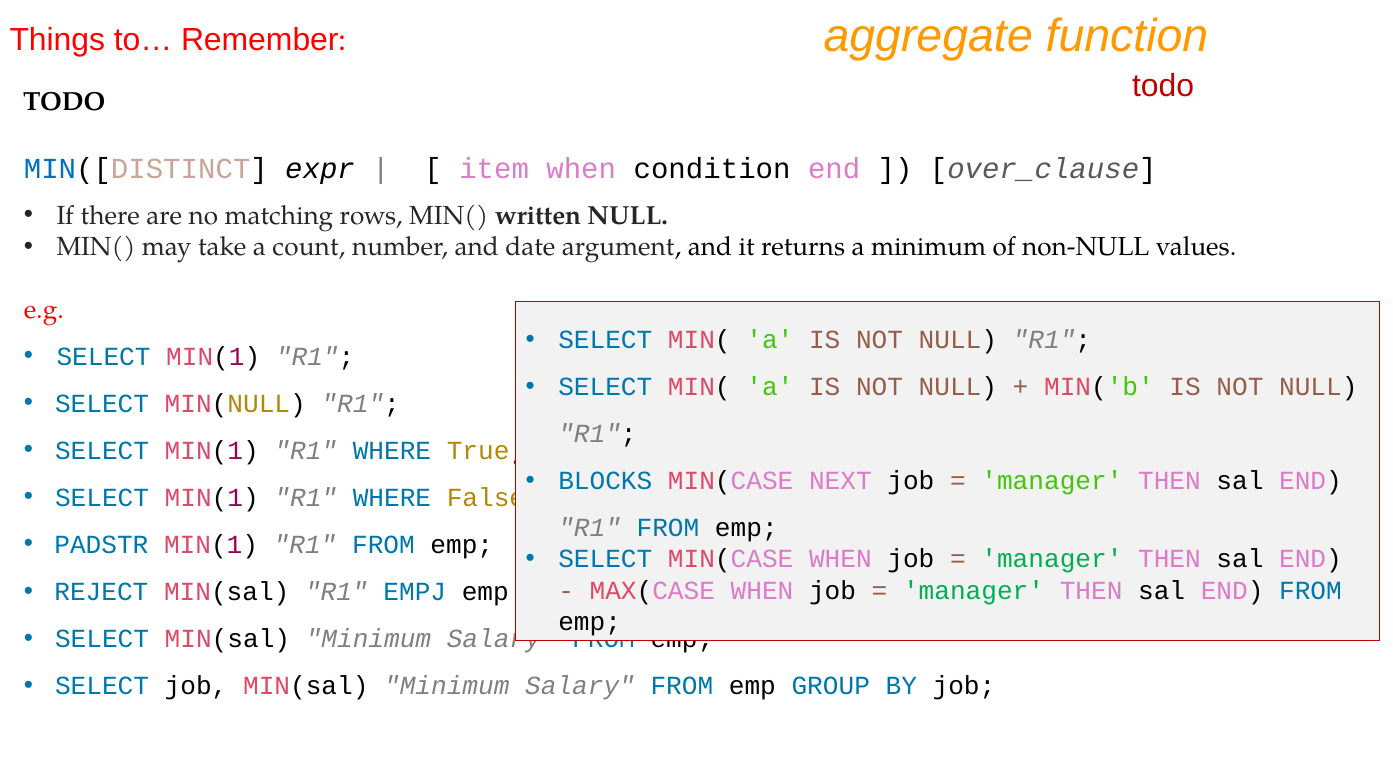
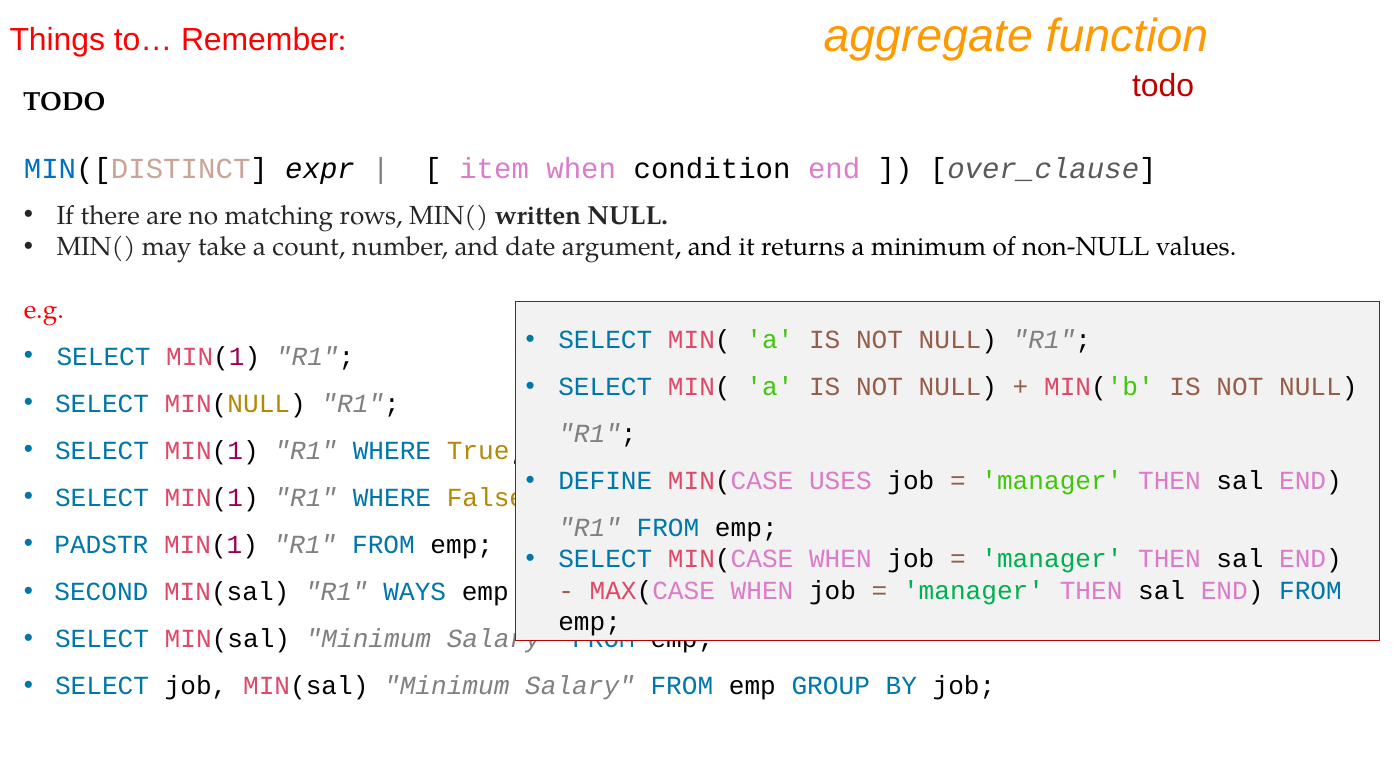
BLOCKS: BLOCKS -> DEFINE (605, 481)
NEXT: NEXT -> USES (840, 481)
REJECT: REJECT -> SECOND (101, 591)
EMPJ: EMPJ -> WAYS (415, 591)
